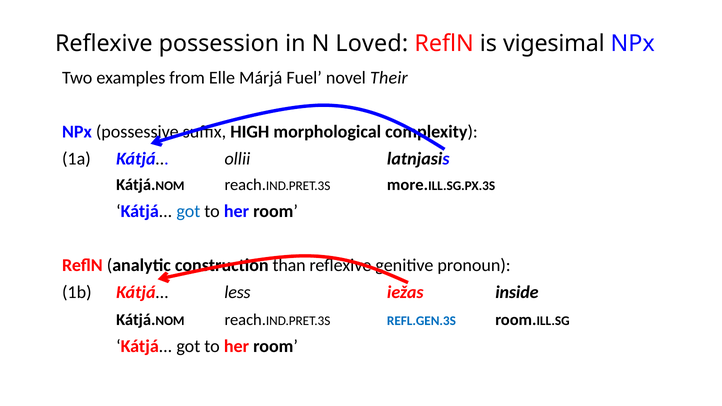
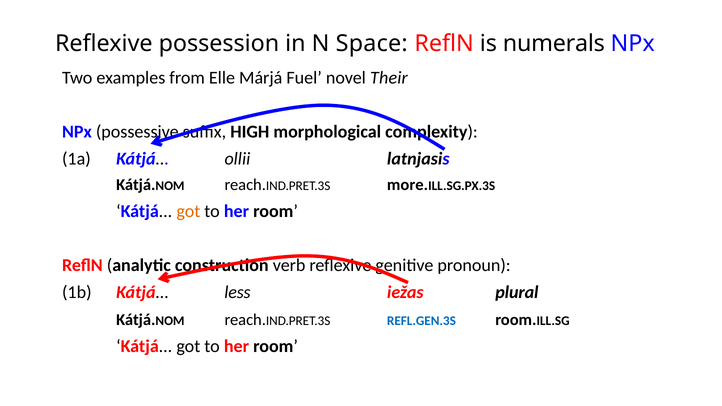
Loved: Loved -> Space (372, 43)
vigesimal: vigesimal -> numerals (554, 43)
got colour: blue -> orange (188, 211)
than: than -> verb (289, 265)
inside: inside -> plural (517, 292)
